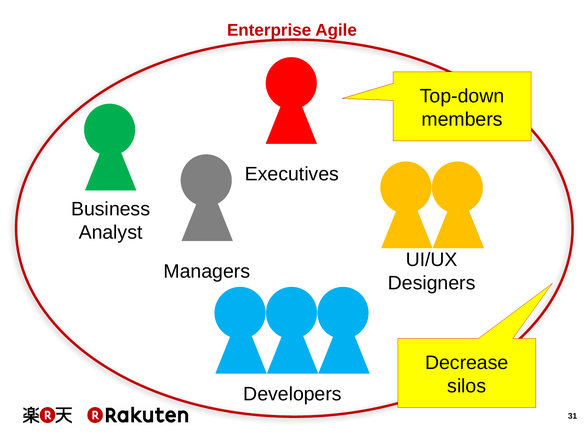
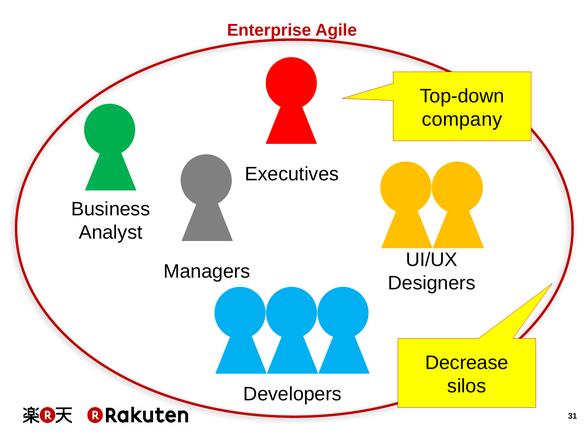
members: members -> company (462, 119)
